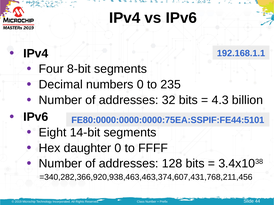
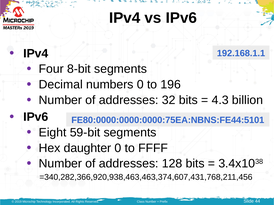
235: 235 -> 196 (171, 85)
FE80:0000:0000:0000:75EA:SSPIF:FE44:5101: FE80:0000:0000:0000:75EA:SSPIF:FE44:5101 -> FE80:0000:0000:0000:75EA:NBNS:FE44:5101 (168, 120)
14-bit: 14-bit -> 59-bit (85, 133)
